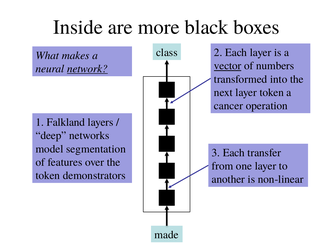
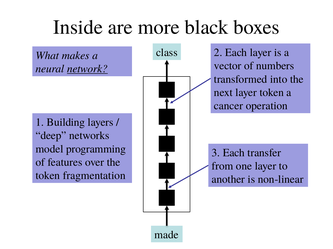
vector underline: present -> none (228, 66)
Falkland: Falkland -> Building (66, 123)
segmentation: segmentation -> programming (96, 149)
demonstrators: demonstrators -> fragmentation (94, 176)
